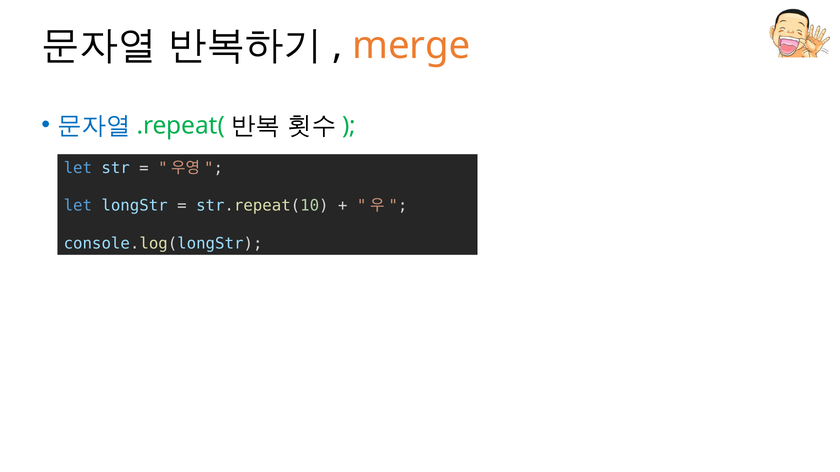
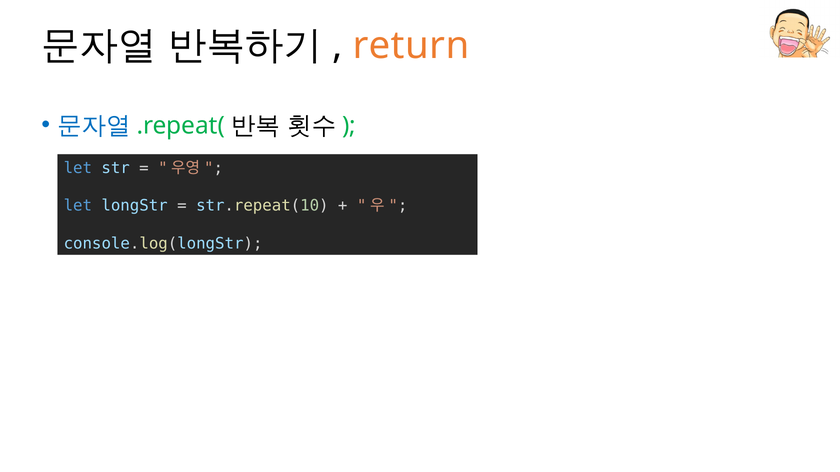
merge: merge -> return (411, 46)
